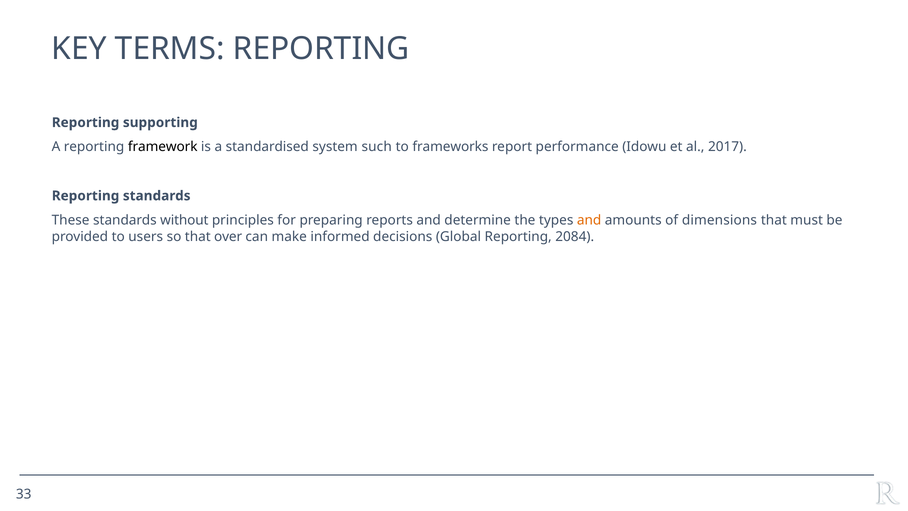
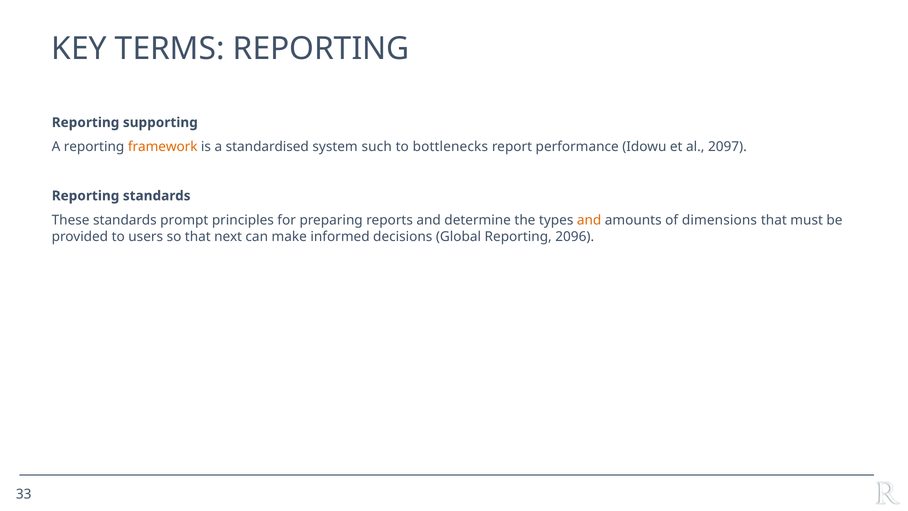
framework colour: black -> orange (163, 147)
frameworks: frameworks -> bottlenecks (450, 147)
2017: 2017 -> 2097 (727, 147)
without: without -> prompt (184, 220)
over: over -> next (228, 236)
2084: 2084 -> 2096 (575, 236)
